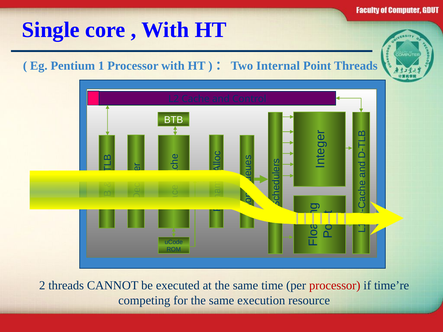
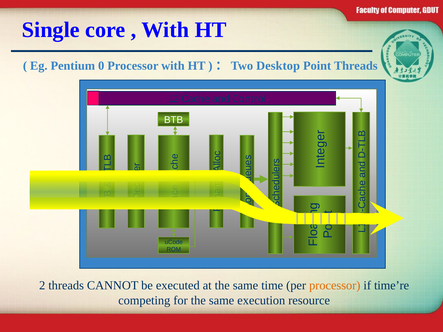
Pentium 1: 1 -> 0 (101, 66)
Internal: Internal -> Desktop (278, 66)
processor colour: red -> orange (335, 286)
